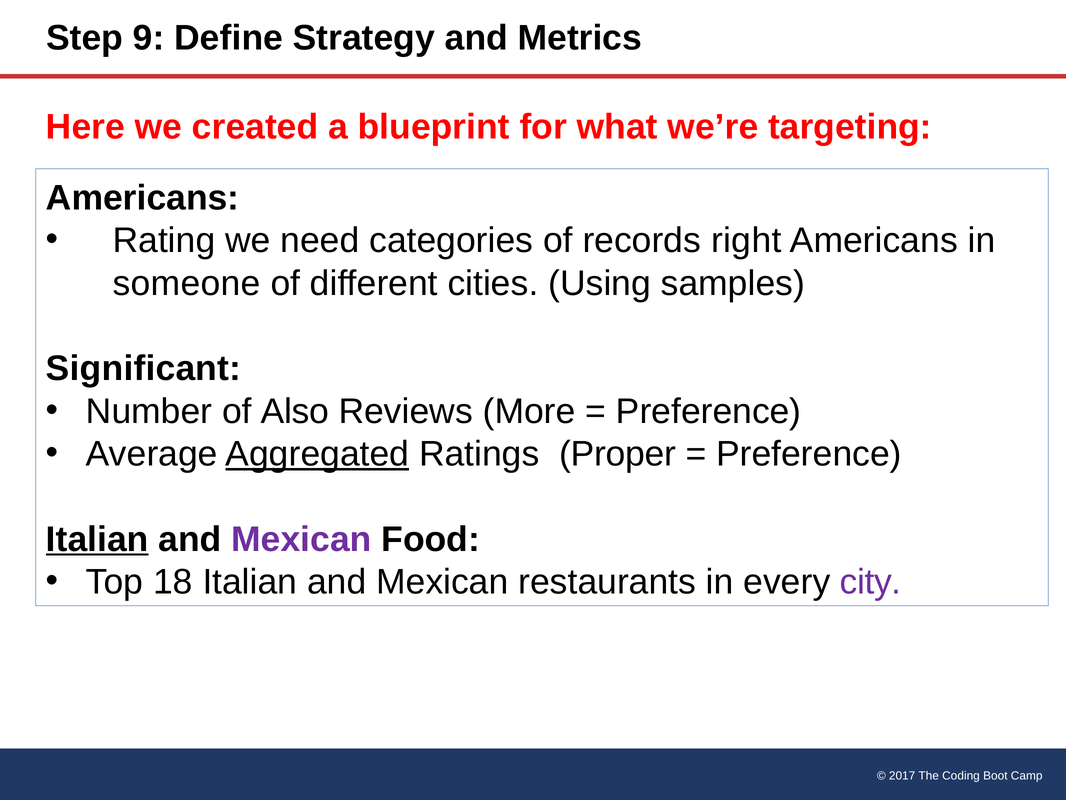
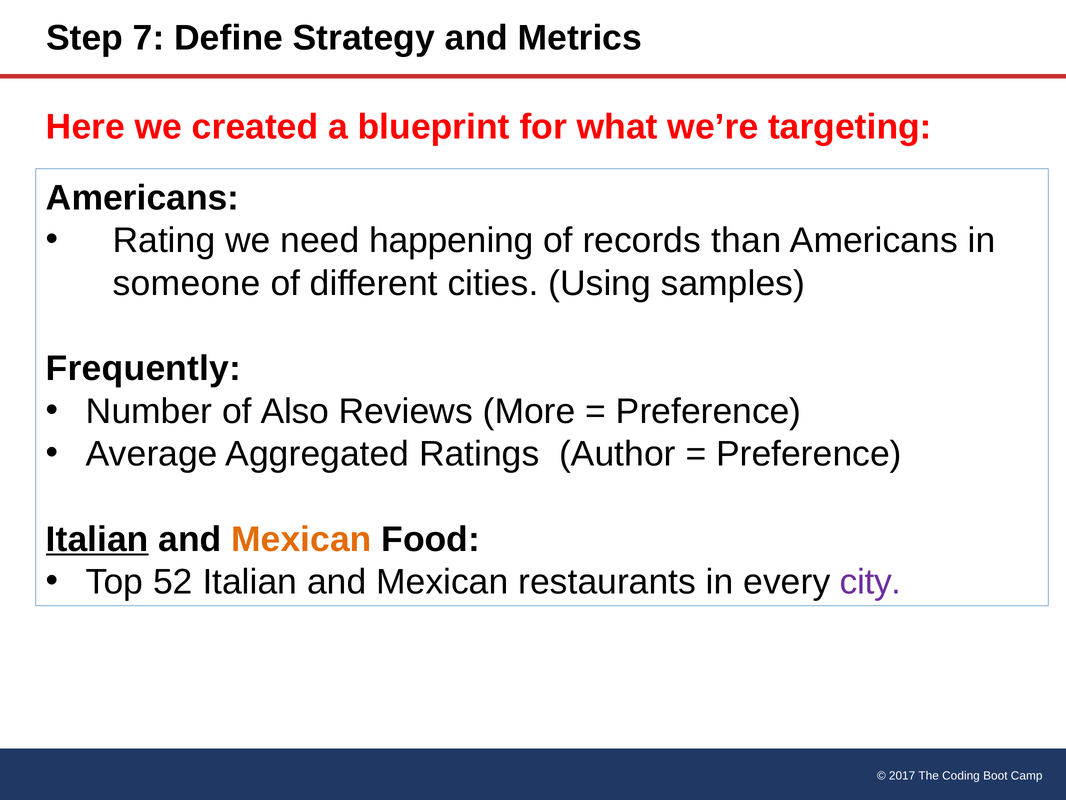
9: 9 -> 7 (149, 38)
categories: categories -> happening (451, 240)
right: right -> than (746, 240)
Significant: Significant -> Frequently (144, 368)
Aggregated underline: present -> none (317, 454)
Proper: Proper -> Author (617, 454)
Mexican colour: purple -> orange (301, 539)
18: 18 -> 52 (173, 582)
